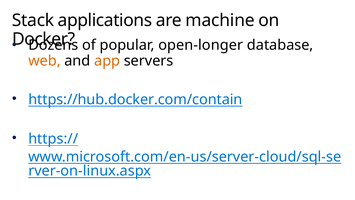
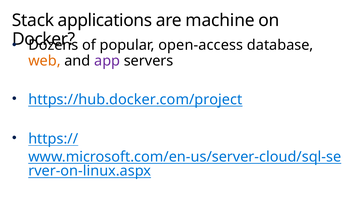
open-longer: open-longer -> open-access (201, 45)
app colour: orange -> purple (107, 61)
https://hub.docker.com/contain: https://hub.docker.com/contain -> https://hub.docker.com/project (135, 99)
